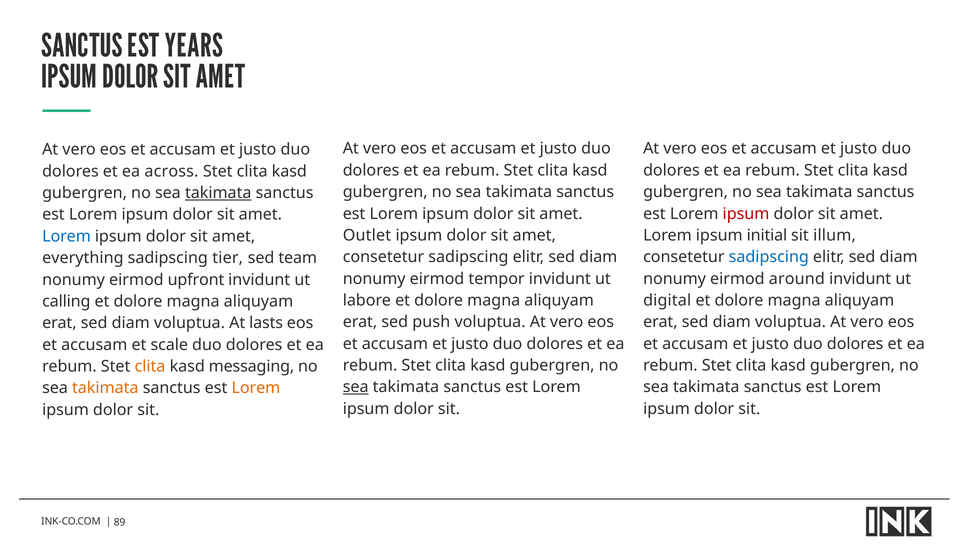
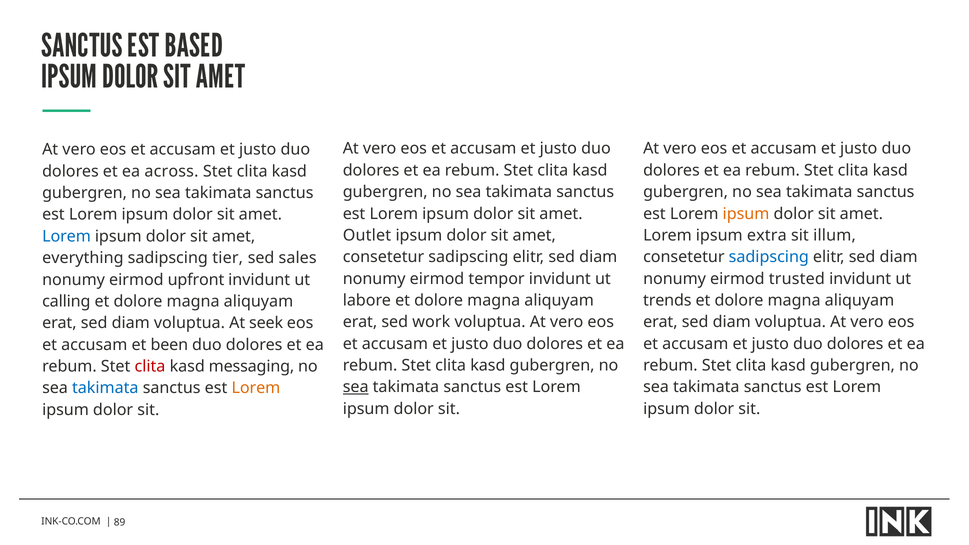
YEARS: YEARS -> BASED (194, 46)
takimata underline: present -> none (218, 193)
ipsum colour: red -> orange (746, 214)
initial: initial -> extra (767, 235)
team: team -> sales (298, 258)
around: around -> trusted (797, 279)
digital: digital -> trends (667, 300)
push: push -> work (431, 322)
lasts: lasts -> seek (266, 323)
scale: scale -> been (169, 345)
clita colour: orange -> red (150, 366)
takimata colour: orange -> blue (105, 388)
